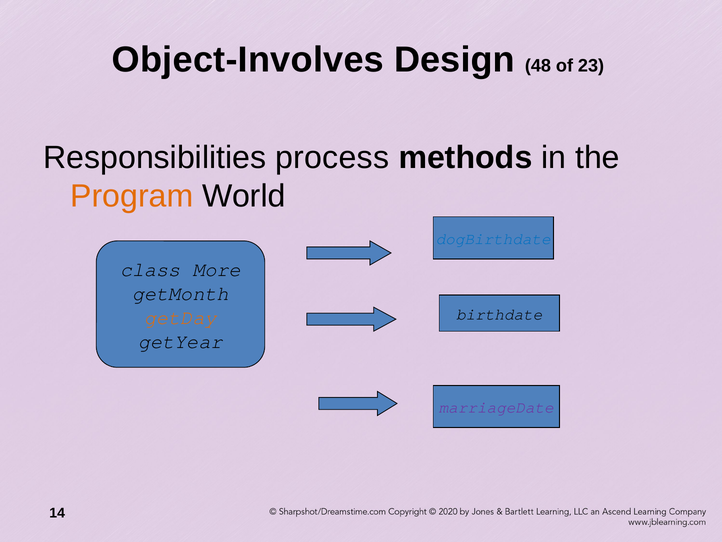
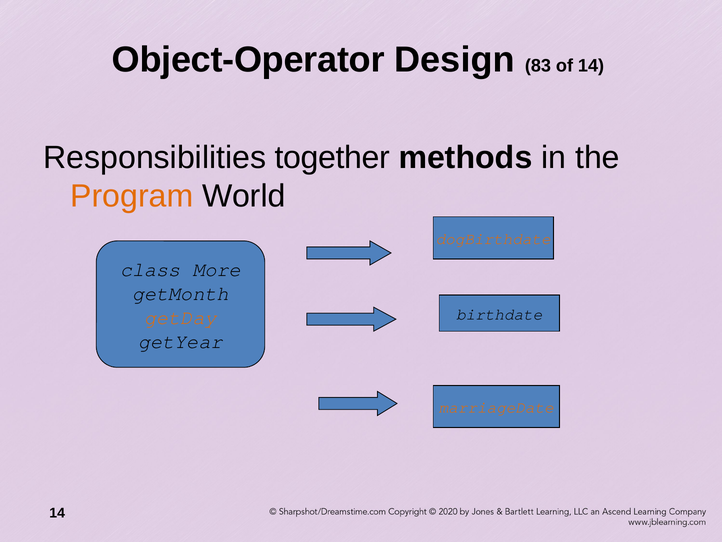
Object-Involves: Object-Involves -> Object-Operator (248, 60)
48: 48 -> 83 (538, 66)
of 23: 23 -> 14 (591, 66)
process: process -> together (332, 157)
dogBirthdate colour: blue -> orange (493, 239)
marriageDate colour: purple -> orange (496, 407)
